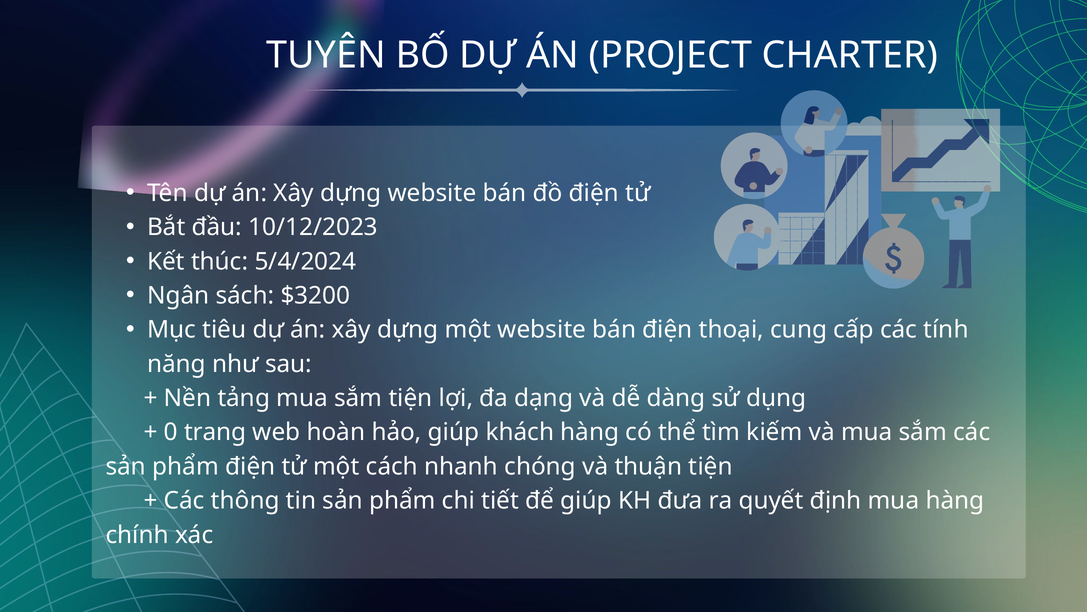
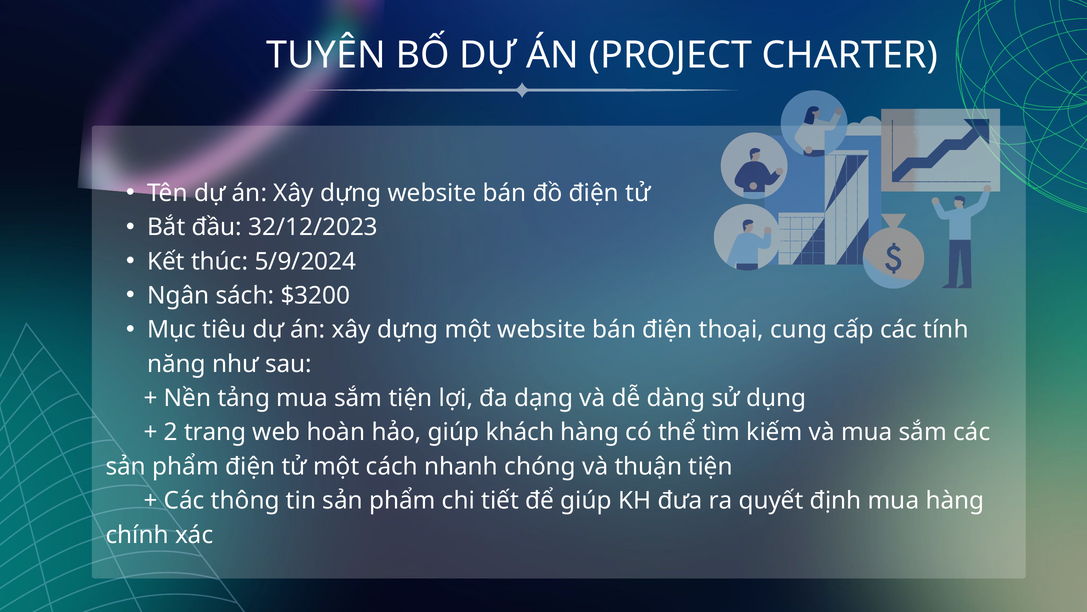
10/12/2023: 10/12/2023 -> 32/12/2023 (313, 227)
5/4/2024: 5/4/2024 -> 5/9/2024 (305, 261)
0: 0 -> 2 (171, 432)
